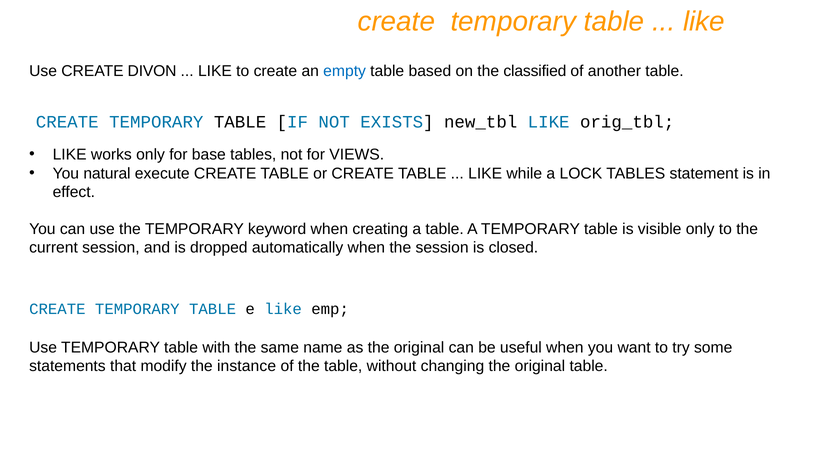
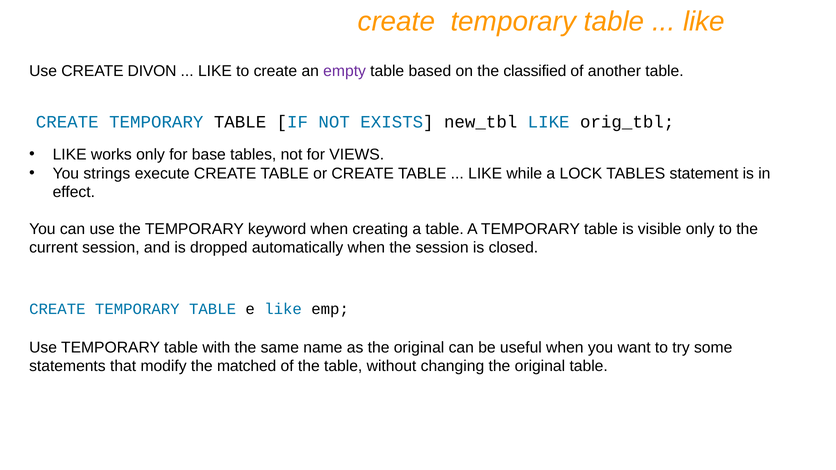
empty colour: blue -> purple (345, 71)
natural: natural -> strings (107, 173)
instance: instance -> matched (247, 366)
